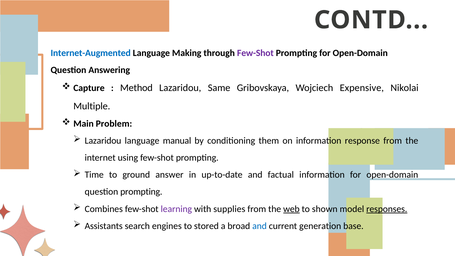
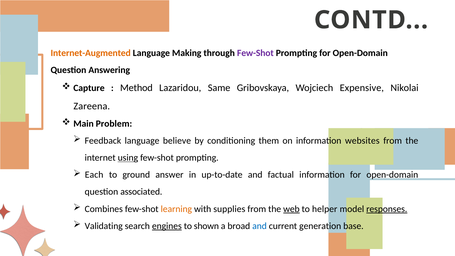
Internet-Augmented colour: blue -> orange (91, 53)
Multiple: Multiple -> Zareena (92, 106)
Lazaridou: Lazaridou -> Feedback (103, 141)
manual: manual -> believe (177, 141)
response: response -> websites (362, 141)
using underline: none -> present (128, 158)
Time: Time -> Each (94, 175)
question prompting: prompting -> associated (141, 192)
learning colour: purple -> orange (176, 209)
shown: shown -> helper (325, 209)
Assistants: Assistants -> Validating (104, 226)
engines underline: none -> present (167, 226)
stored: stored -> shown (206, 226)
